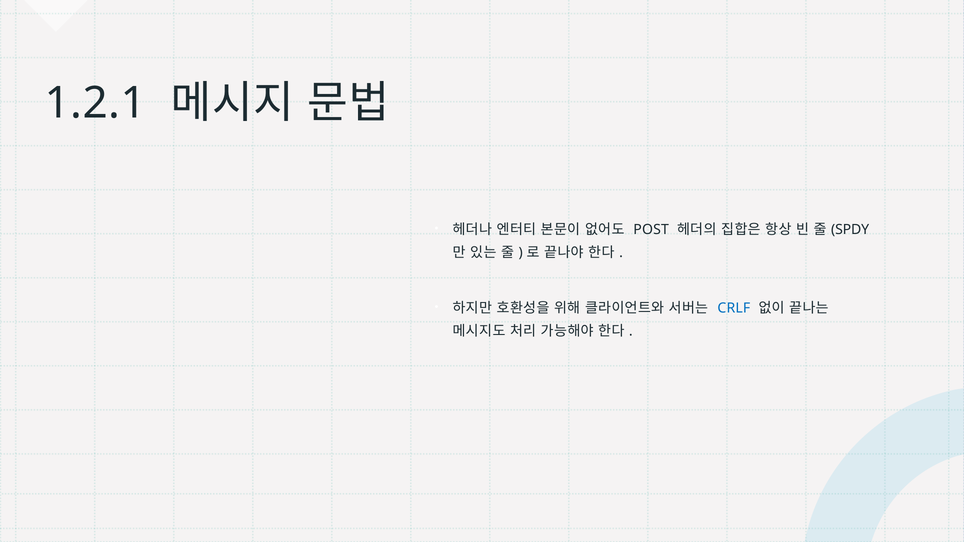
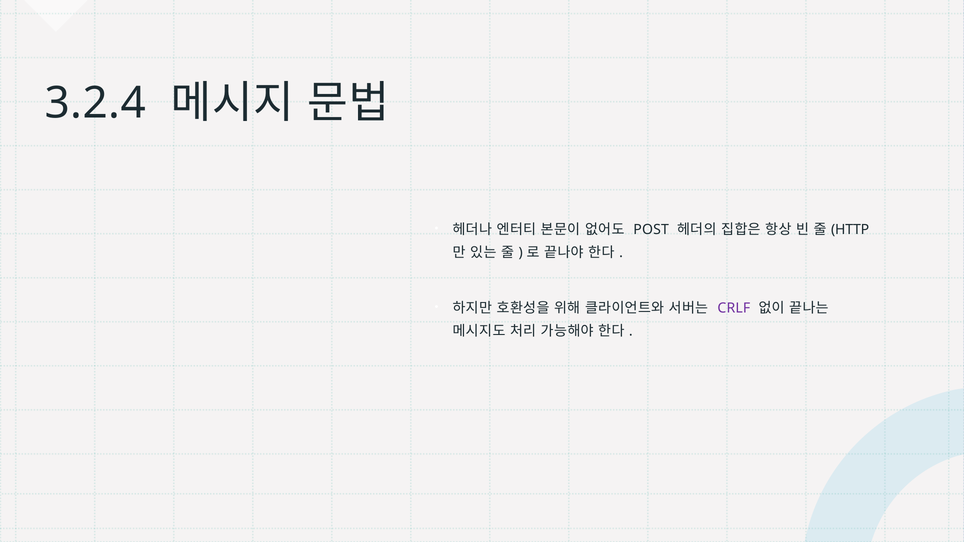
1.2.1: 1.2.1 -> 3.2.4 (95, 103)
SPDY: SPDY -> HTTP (850, 230)
CRLF colour: blue -> purple (734, 308)
